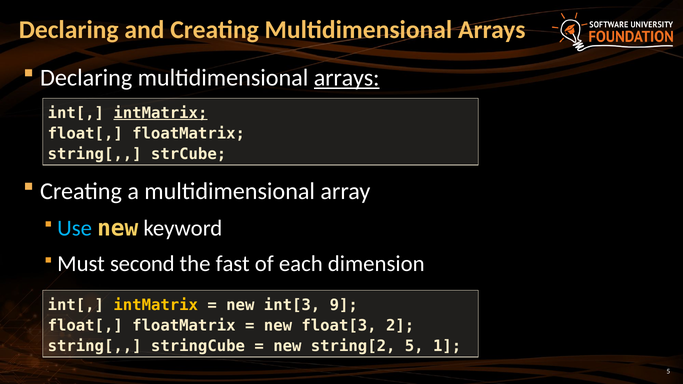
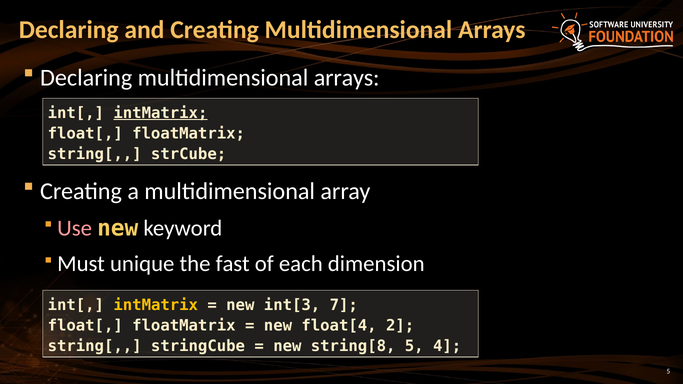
arrays underline: present -> none (347, 78)
Use colour: light blue -> pink (75, 228)
second: second -> unique (142, 264)
9: 9 -> 7 (344, 305)
float[3: float[3 -> float[4 (339, 326)
string[2: string[2 -> string[8 (353, 347)
1: 1 -> 4 (447, 347)
